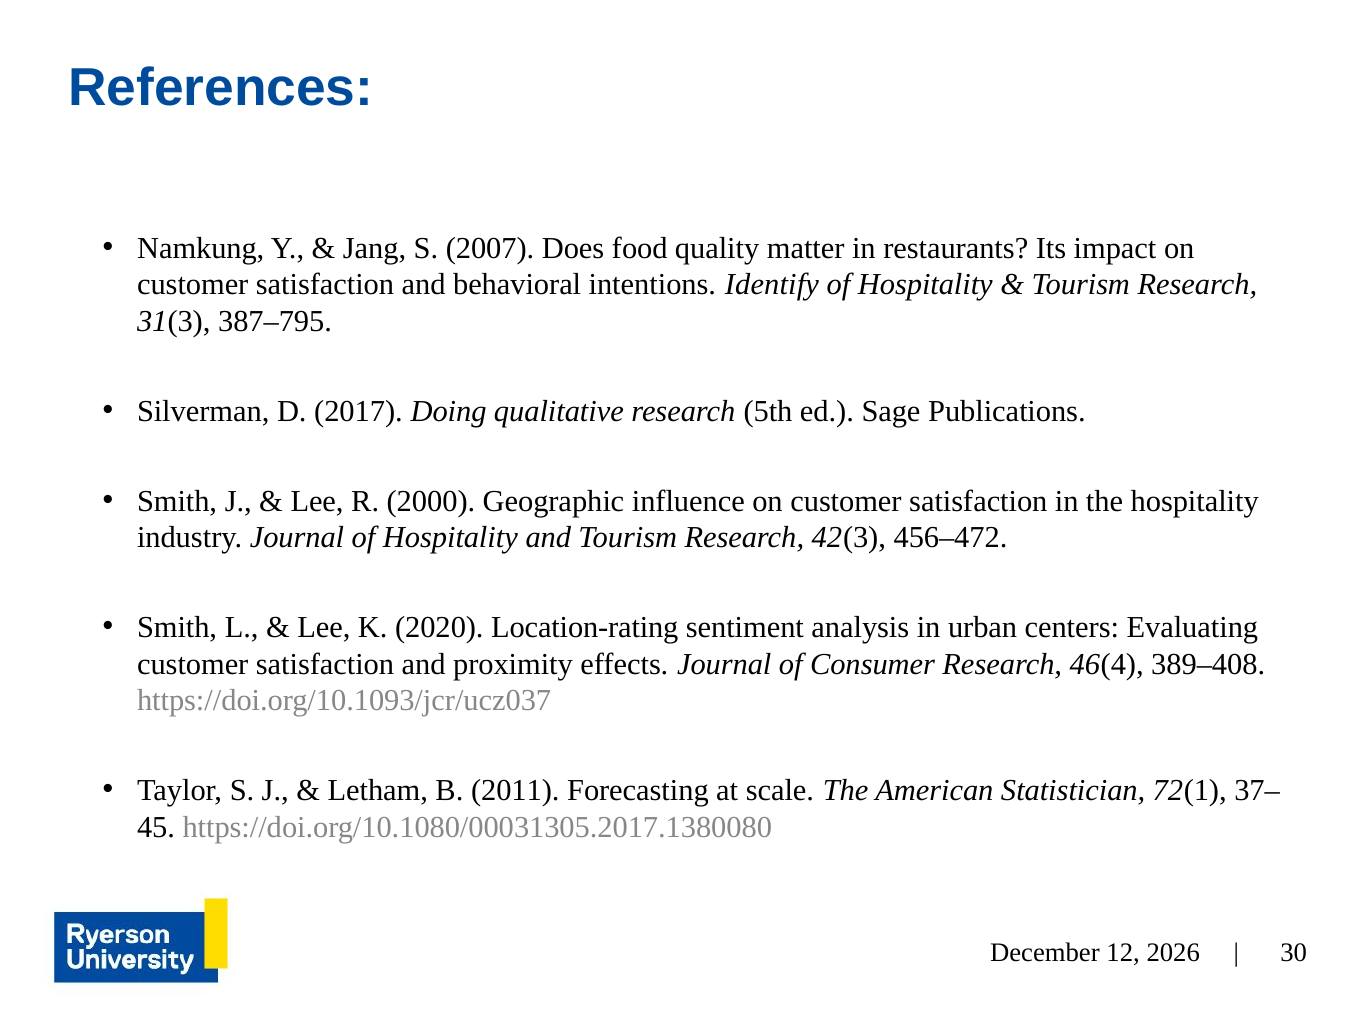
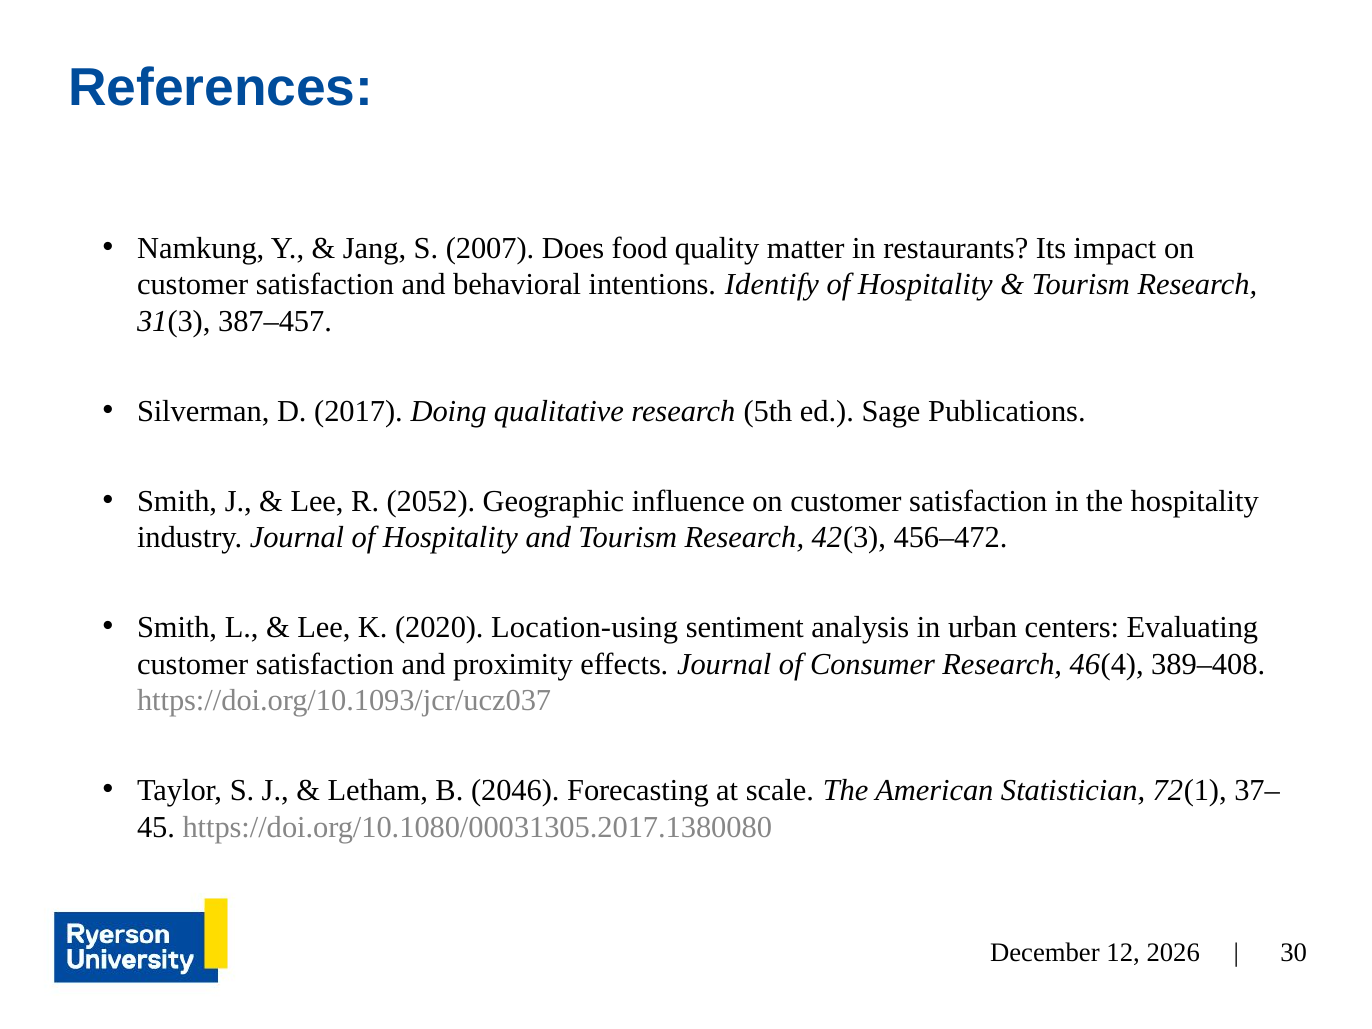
387–795: 387–795 -> 387–457 (275, 321)
2000: 2000 -> 2052 (431, 501)
Location-rating: Location-rating -> Location-using (585, 628)
2011: 2011 -> 2046 (515, 791)
